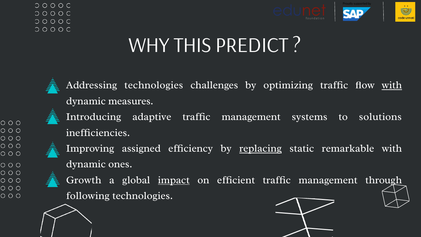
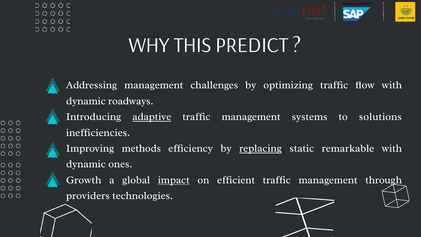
Addressing technologies: technologies -> management (154, 85)
with underline: present -> none (392, 85)
measures: measures -> roadways (131, 101)
adaptive underline: none -> present (152, 117)
assigned: assigned -> methods (141, 148)
following: following -> providers (88, 196)
